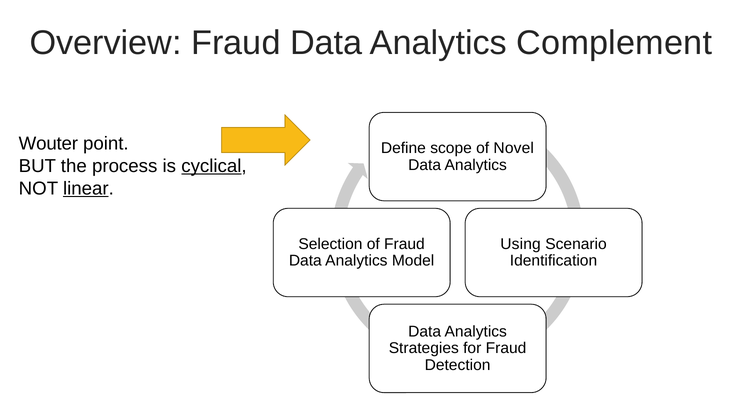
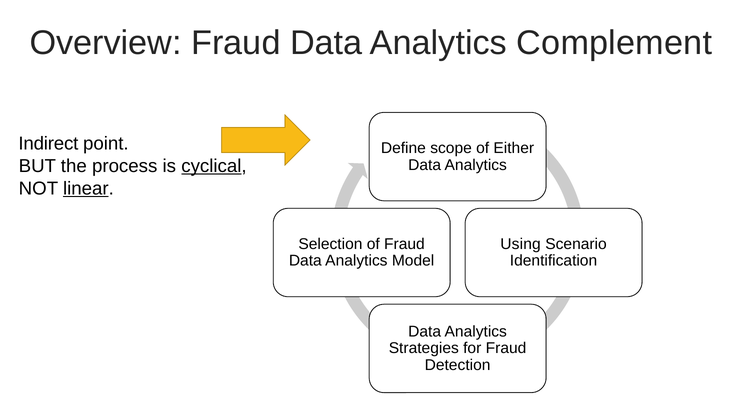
Wouter: Wouter -> Indirect (48, 144)
Novel: Novel -> Either (514, 148)
